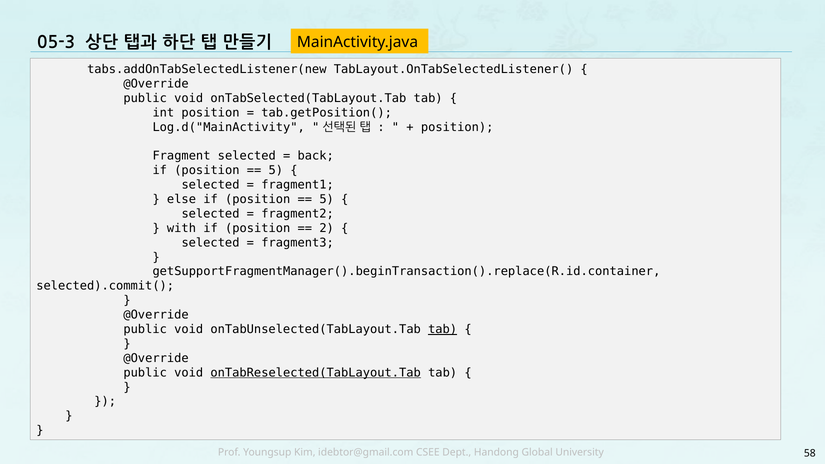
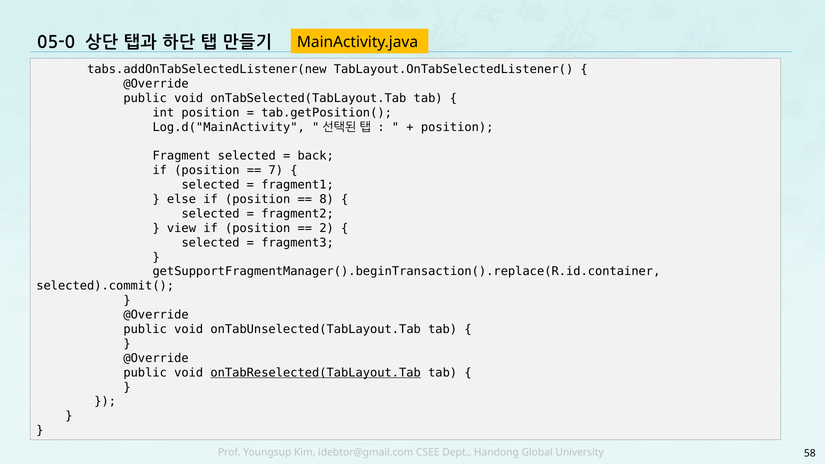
05-3: 05-3 -> 05-0 (56, 42)
5: 5 -> 7 (276, 170)
5: 5 -> 8 (327, 199)
with: with -> view (181, 228)
tab underline: present -> none (443, 329)
